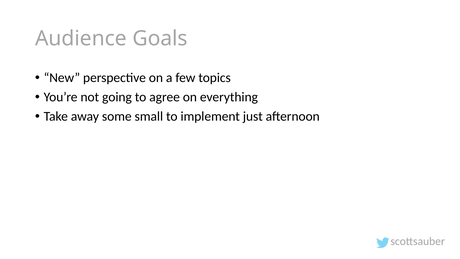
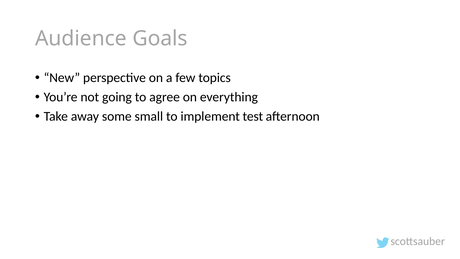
just: just -> test (253, 116)
